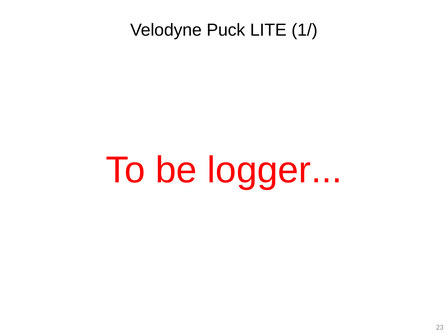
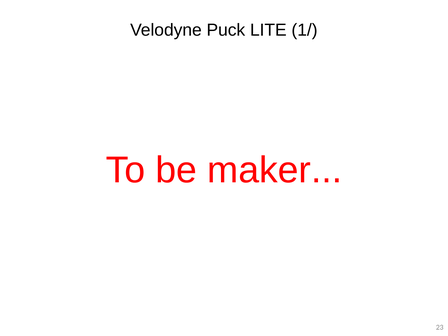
logger: logger -> maker (275, 170)
